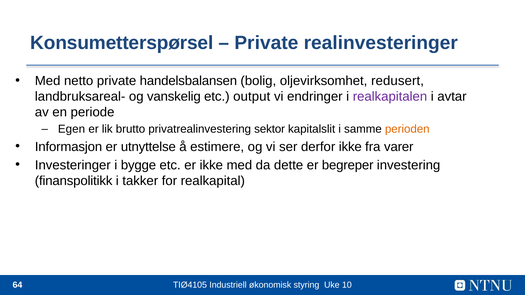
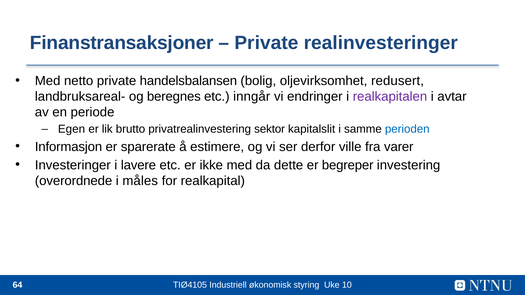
Konsumetterspørsel: Konsumetterspørsel -> Finanstransaksjoner (122, 43)
vanskelig: vanskelig -> beregnes (174, 97)
output: output -> inngår (252, 97)
perioden colour: orange -> blue (407, 129)
utnyttelse: utnyttelse -> sparerate (148, 147)
derfor ikke: ikke -> ville (350, 147)
bygge: bygge -> lavere (138, 165)
finanspolitikk: finanspolitikk -> overordnede (74, 181)
takker: takker -> måles (140, 181)
